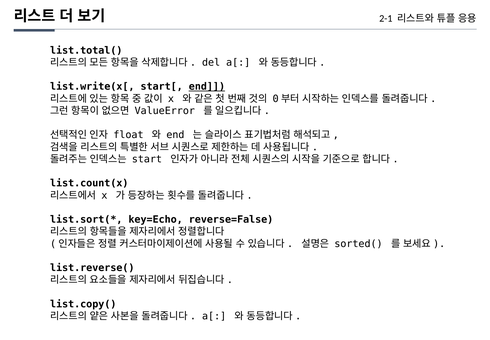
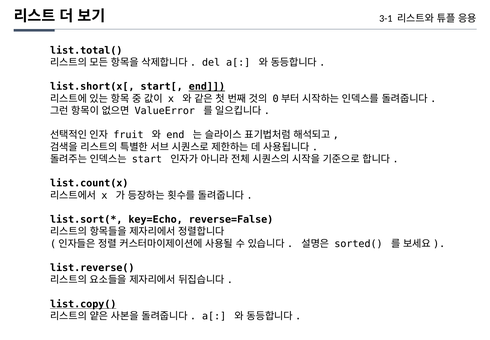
2-1: 2-1 -> 3-1 (386, 19)
list.write(x[: list.write(x[ -> list.short(x[ (92, 86)
float: float -> fruit (128, 135)
list.copy( underline: none -> present (83, 303)
